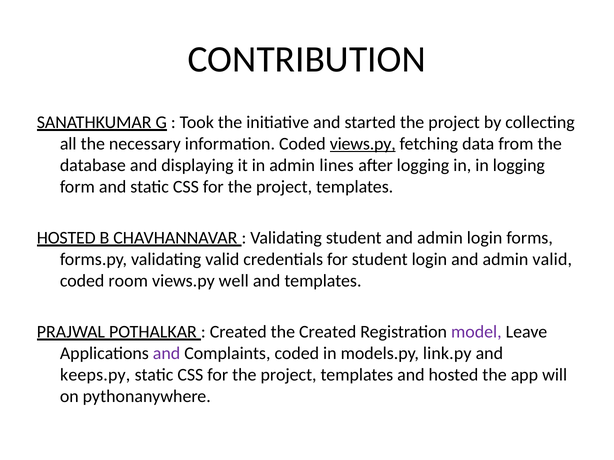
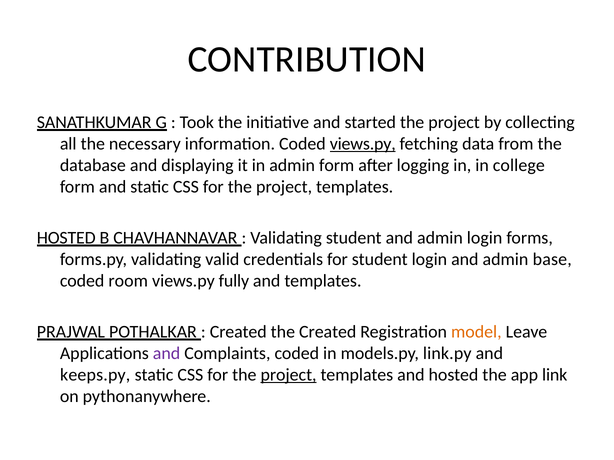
admin lines: lines -> form (337, 166)
in logging: logging -> college (519, 166)
admin valid: valid -> base (552, 260)
well: well -> fully (234, 281)
model colour: purple -> orange (476, 332)
project underline: none -> present (289, 375)
will: will -> link (555, 375)
